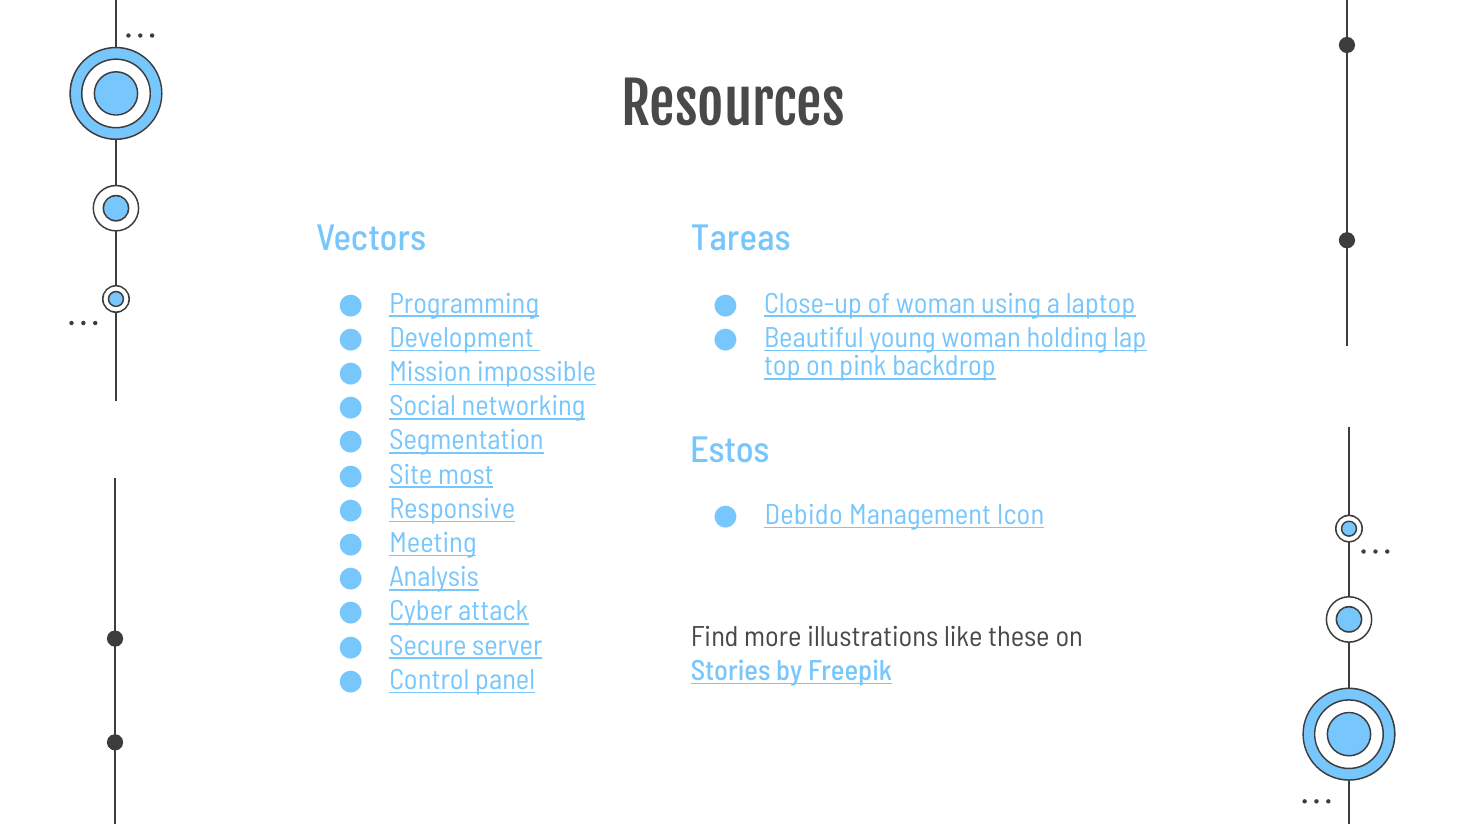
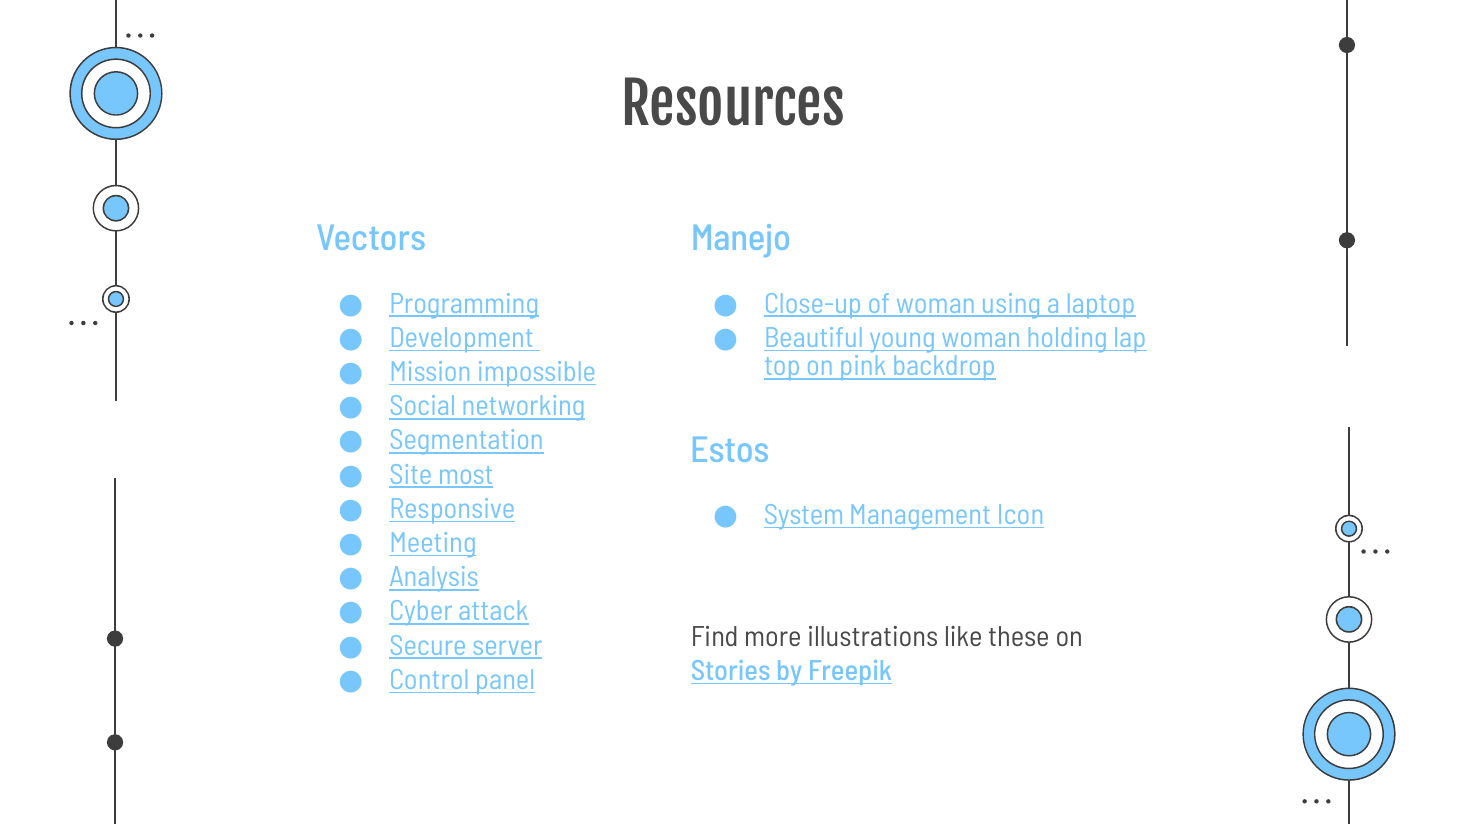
Tareas: Tareas -> Manejo (741, 239)
Debido: Debido -> System (804, 515)
